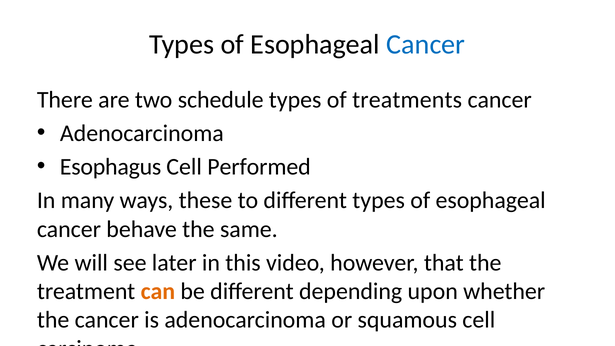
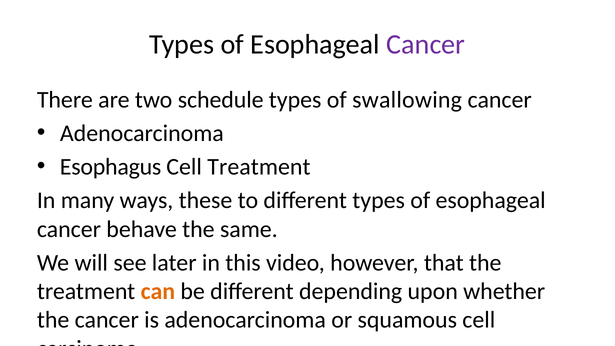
Cancer colour: blue -> purple (426, 45)
treatments: treatments -> swallowing (407, 100)
Cell Performed: Performed -> Treatment (259, 167)
